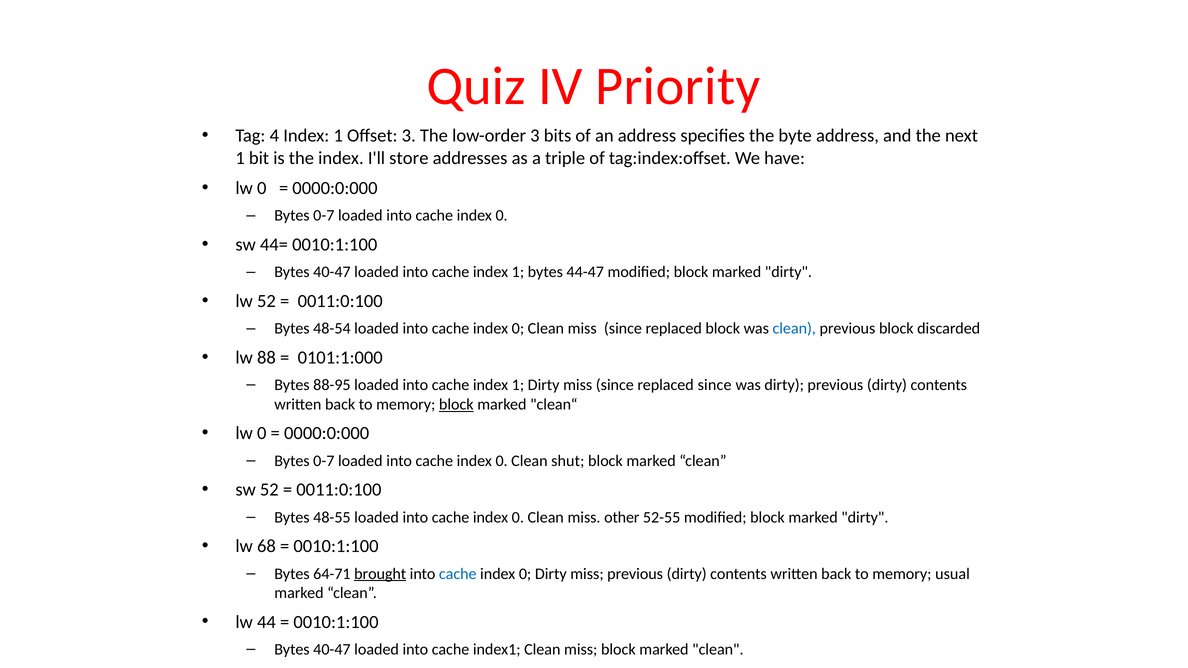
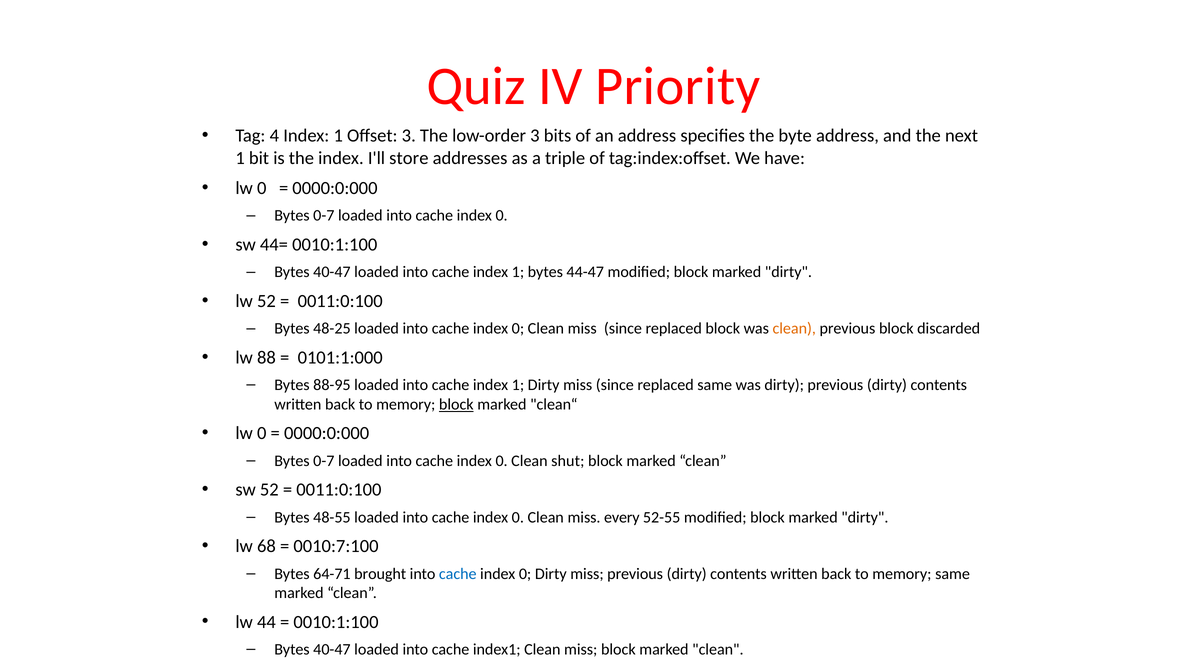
48-54: 48-54 -> 48-25 (332, 329)
clean colour: blue -> orange (794, 329)
replaced since: since -> same (715, 385)
other: other -> every (622, 517)
0010:1:100: 0010:1:100 -> 0010:7:100 (336, 546)
brought underline: present -> none (380, 574)
memory usual: usual -> same (953, 574)
